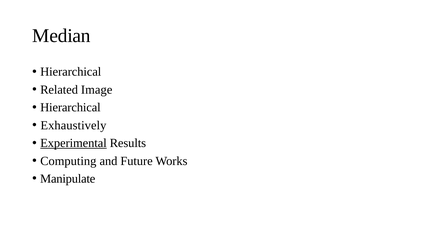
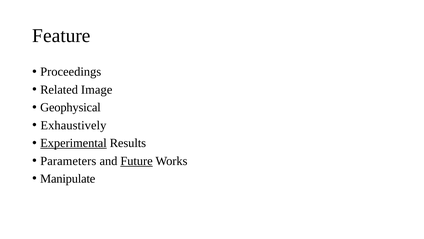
Median: Median -> Feature (61, 36)
Hierarchical: Hierarchical -> Proceedings (71, 72)
Hierarchical: Hierarchical -> Geophysical (70, 107)
Computing: Computing -> Parameters (68, 161)
Future underline: none -> present (137, 161)
